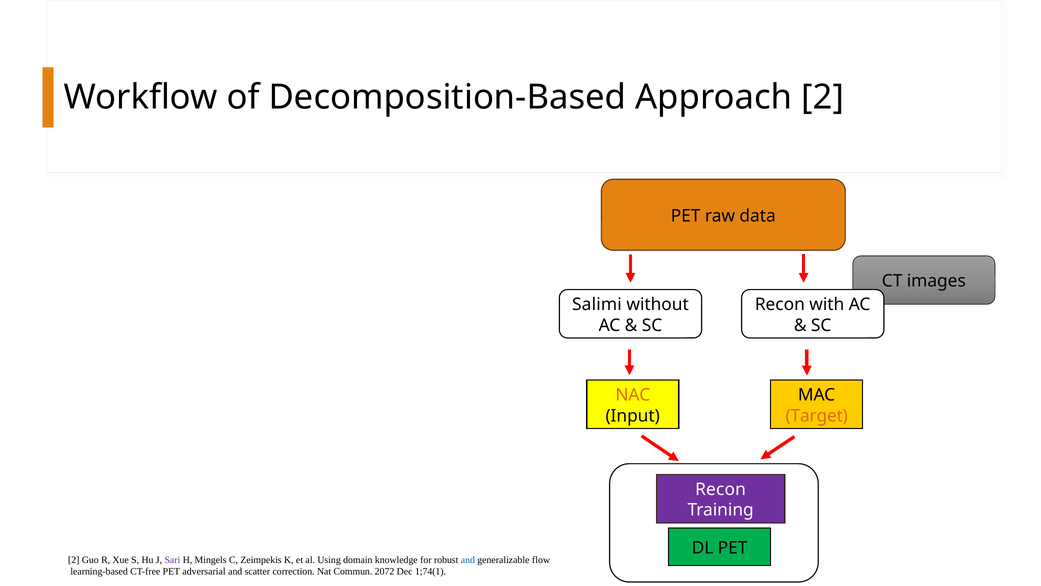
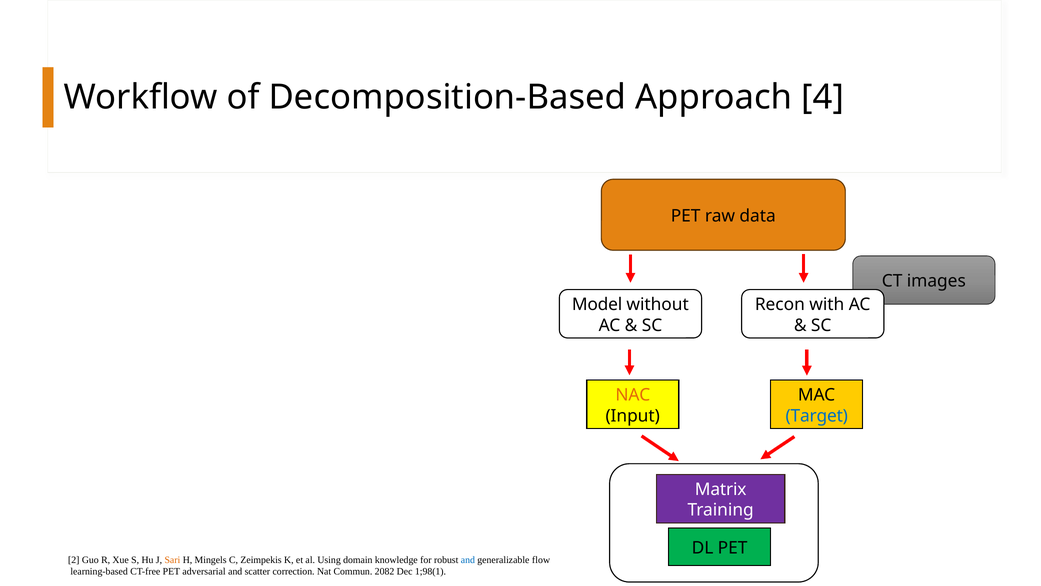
Approach 2: 2 -> 4 (823, 97)
Salimi: Salimi -> Model (597, 304)
Target colour: orange -> blue (817, 416)
Recon: Recon -> Matrix (721, 489)
Sari colour: purple -> orange (172, 560)
2072: 2072 -> 2082 (385, 571)
1;74(1: 1;74(1 -> 1;98(1 (430, 571)
